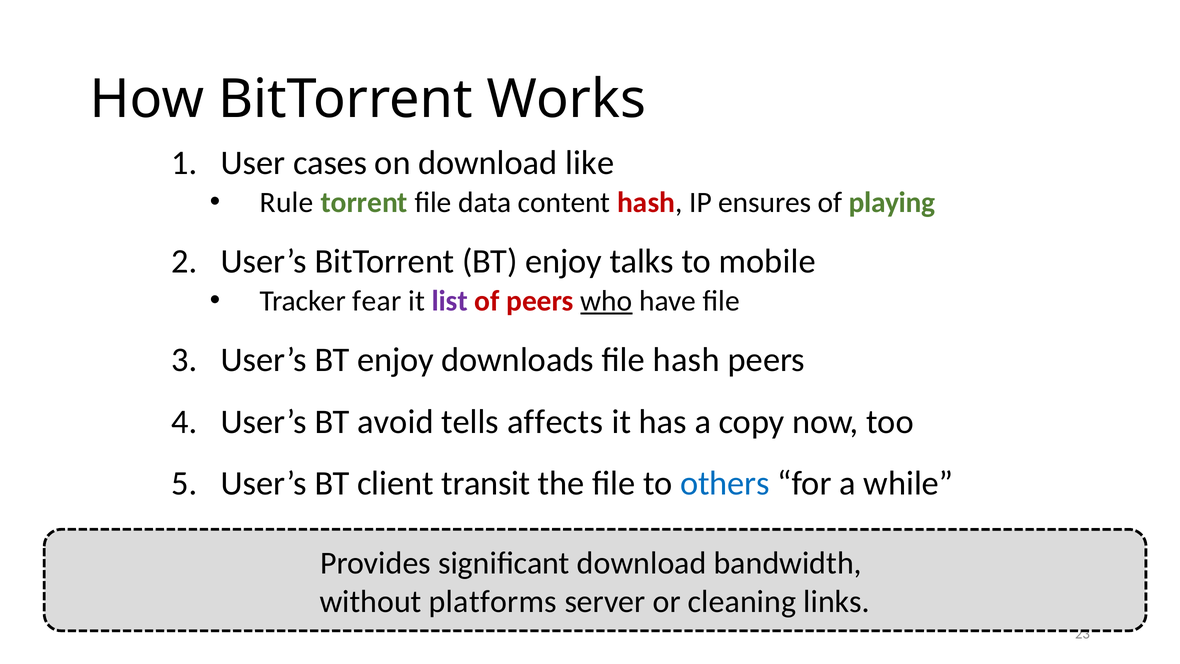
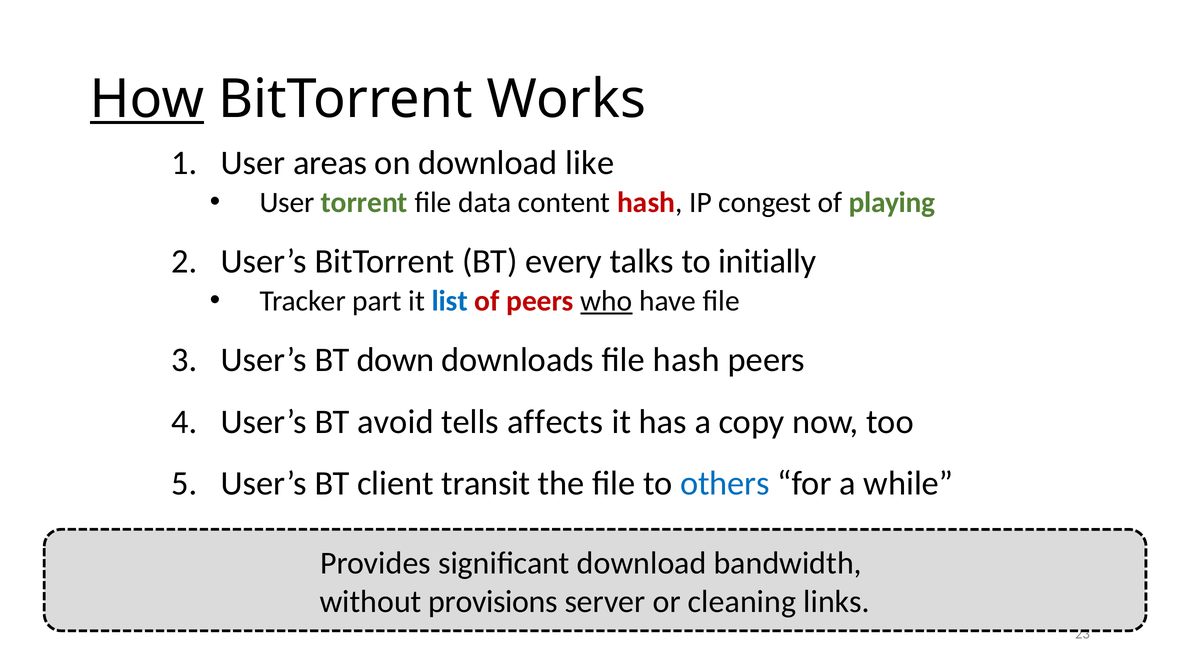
How underline: none -> present (147, 99)
cases: cases -> areas (330, 163)
Rule: Rule -> User (287, 202)
ensures: ensures -> congest (765, 202)
BitTorrent BT enjoy: enjoy -> every (564, 261)
mobile: mobile -> initially (767, 261)
fear: fear -> part (377, 301)
list colour: purple -> blue (450, 301)
User’s BT enjoy: enjoy -> down (396, 360)
platforms: platforms -> provisions (493, 601)
